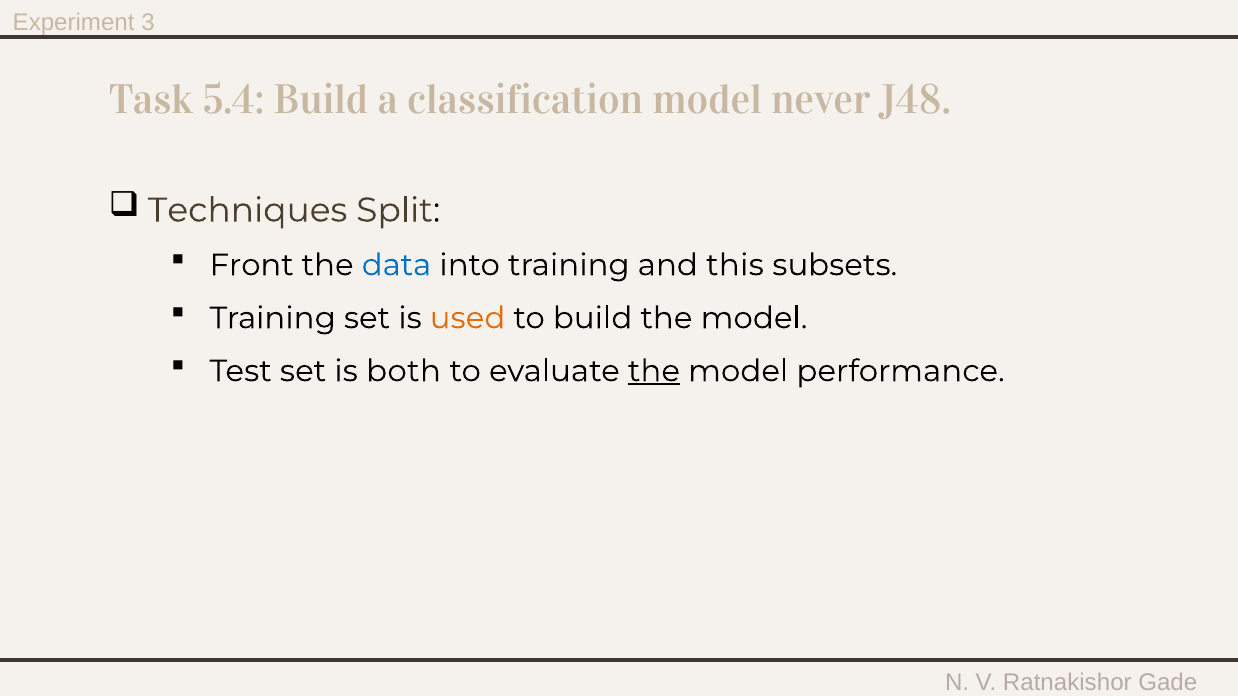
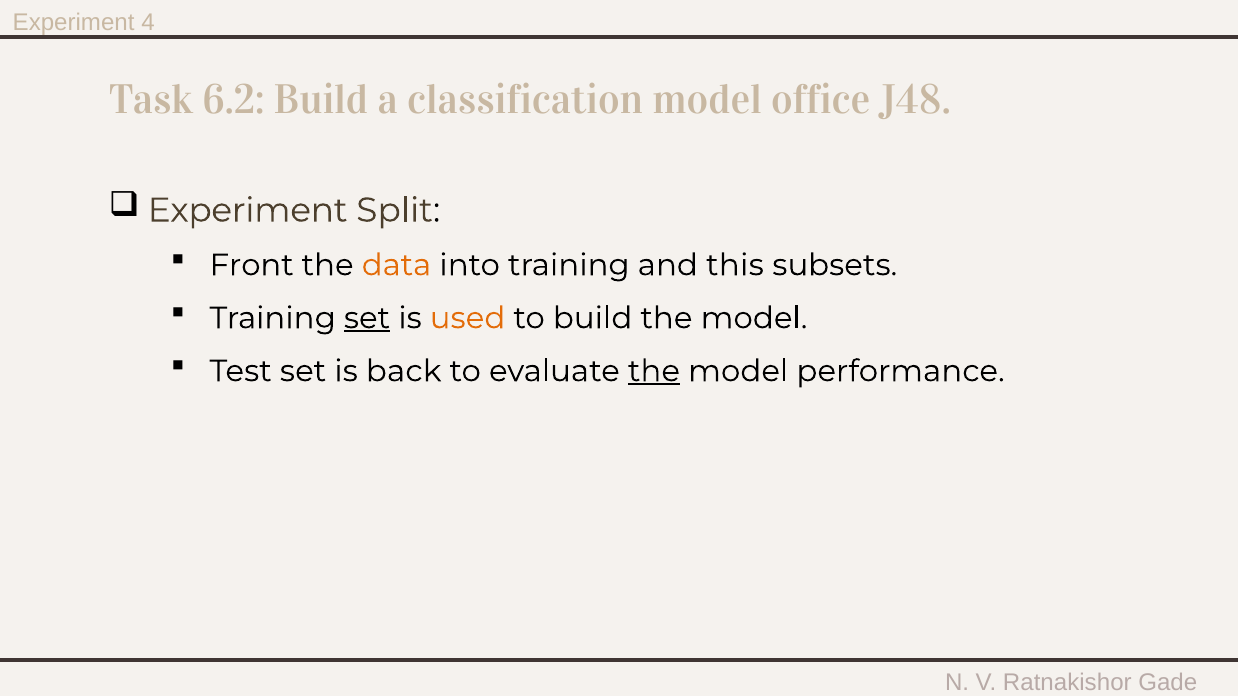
3: 3 -> 4 (148, 22)
5.4: 5.4 -> 6.2 (234, 100)
never: never -> office (821, 100)
Techniques: Techniques -> Experiment (248, 210)
data colour: blue -> orange (397, 265)
set underline: none -> present (367, 318)
both: both -> back (404, 371)
